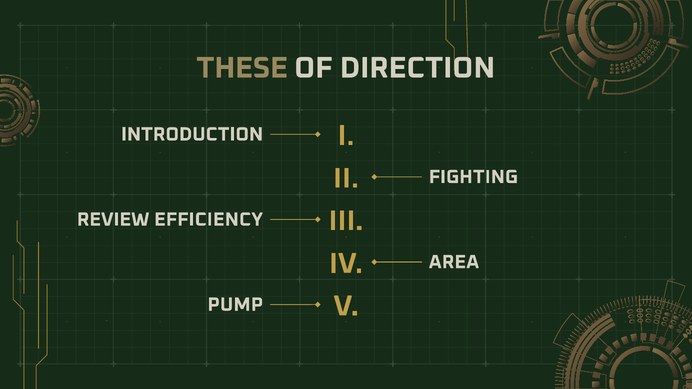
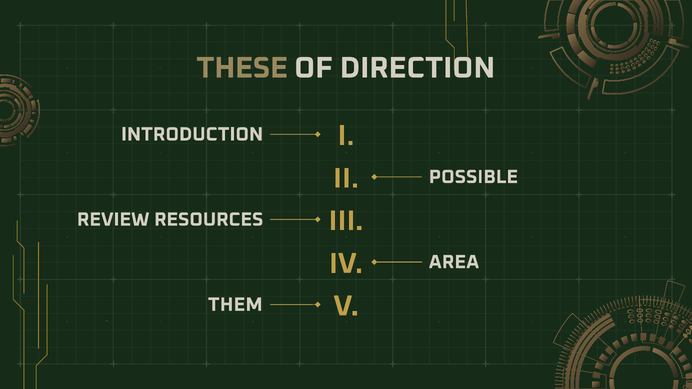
FIGHTING: FIGHTING -> POSSIBLE (473, 177)
EFFICIENCY: EFFICIENCY -> RESOURCES (209, 219)
PUMP: PUMP -> THEM (235, 305)
